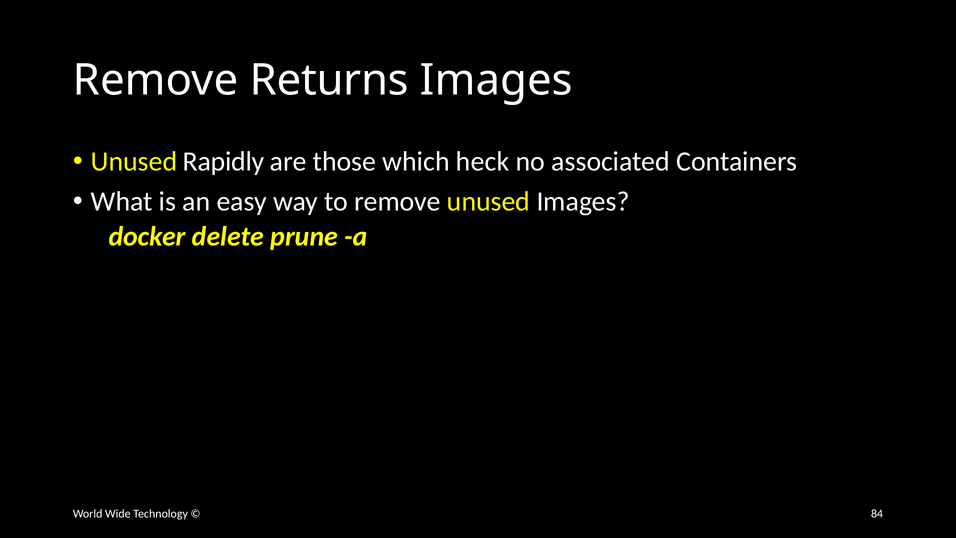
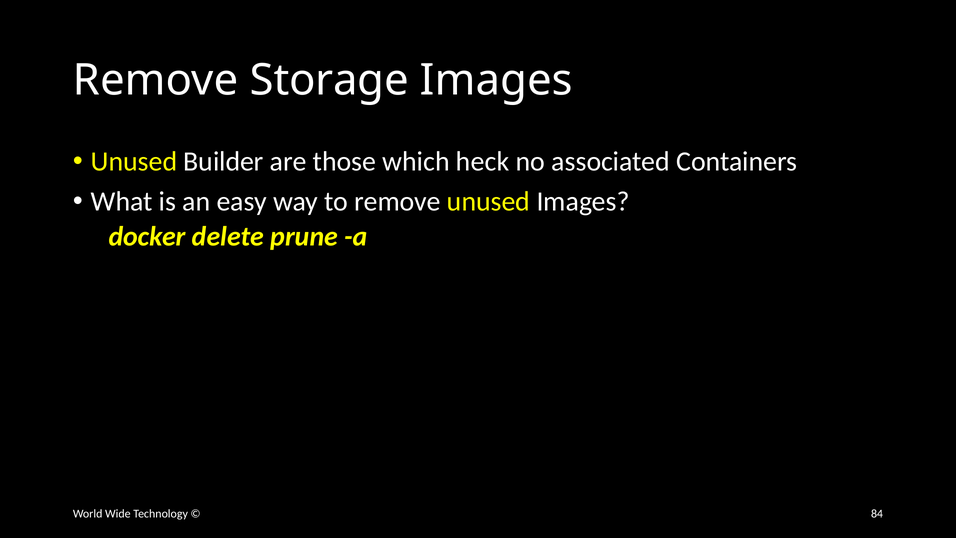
Returns: Returns -> Storage (329, 80)
Rapidly: Rapidly -> Builder (224, 162)
